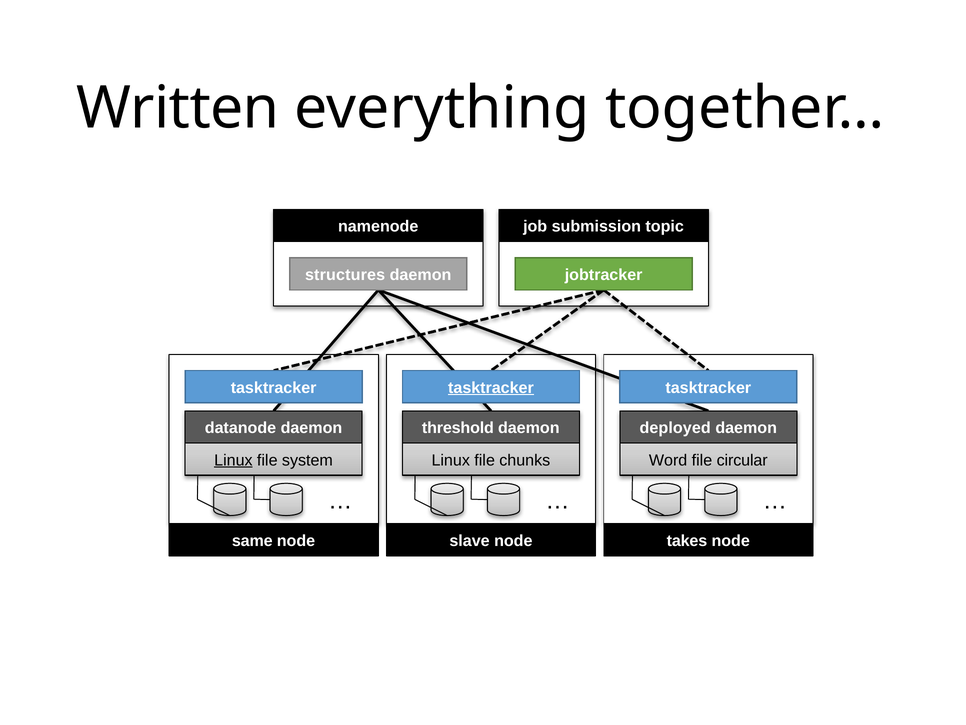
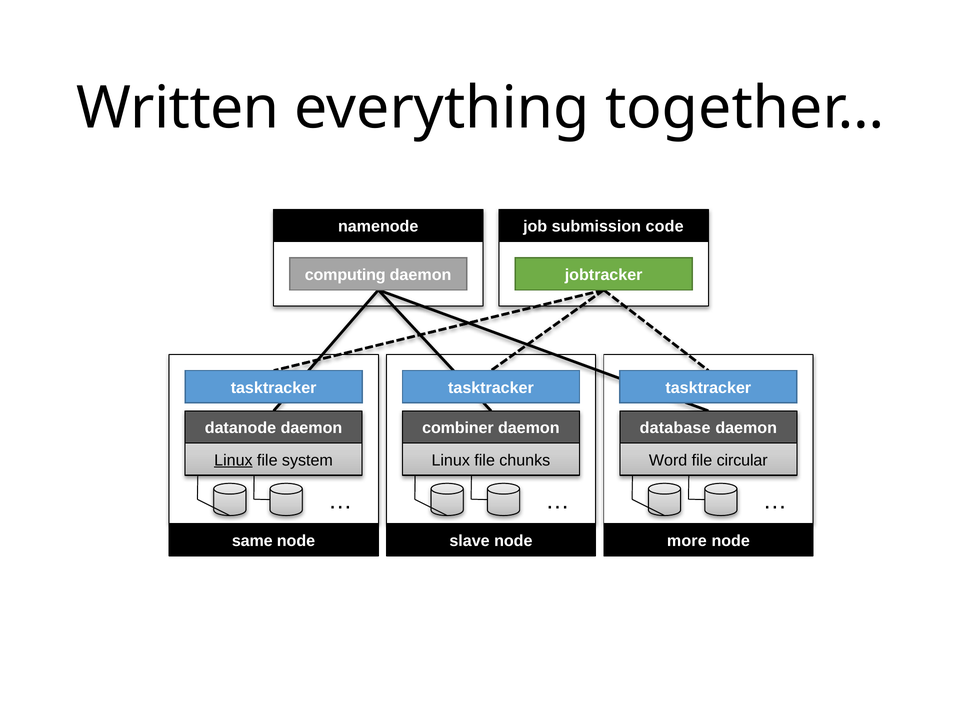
topic: topic -> code (665, 226)
structures: structures -> computing (345, 275)
tasktracker underline: present -> none (491, 388)
threshold: threshold -> combiner (458, 428)
deployed: deployed -> database (675, 428)
takes: takes -> more (687, 540)
